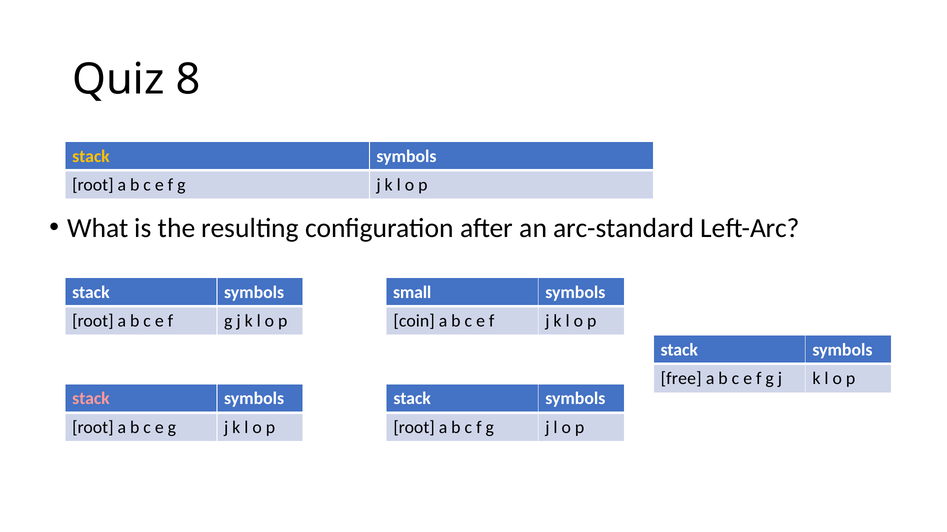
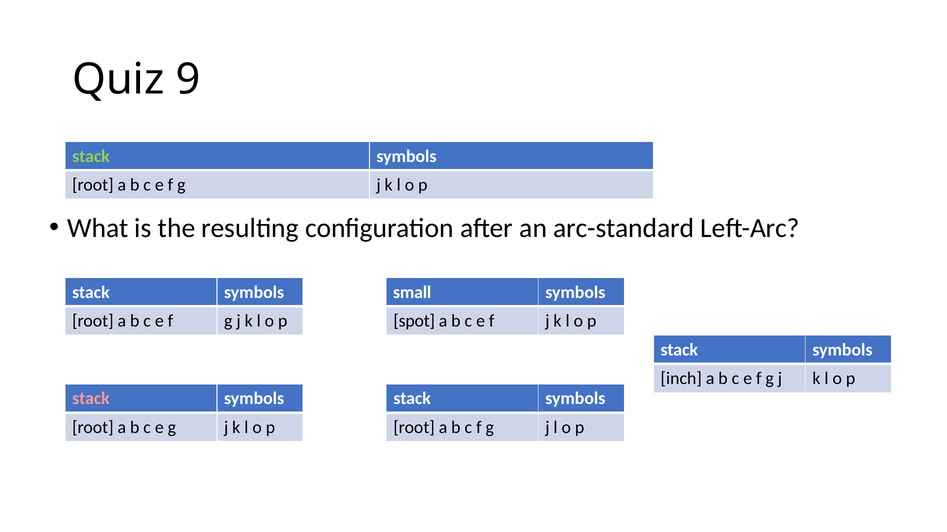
8: 8 -> 9 (188, 80)
stack colour: yellow -> light green (91, 156)
coin: coin -> spot (414, 321)
free: free -> inch (681, 379)
